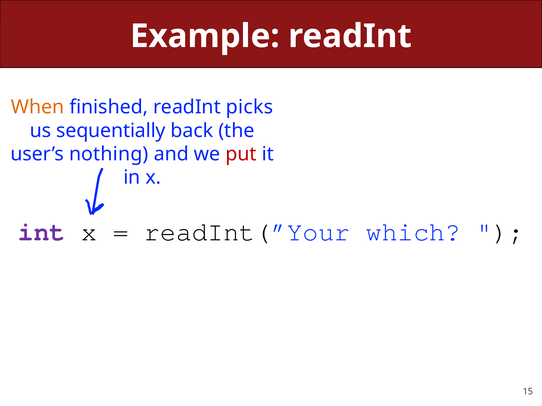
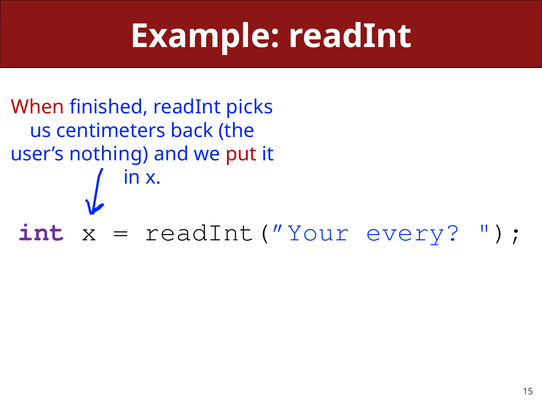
When colour: orange -> red (38, 107)
sequentially: sequentially -> centimeters (111, 131)
which: which -> every (413, 232)
